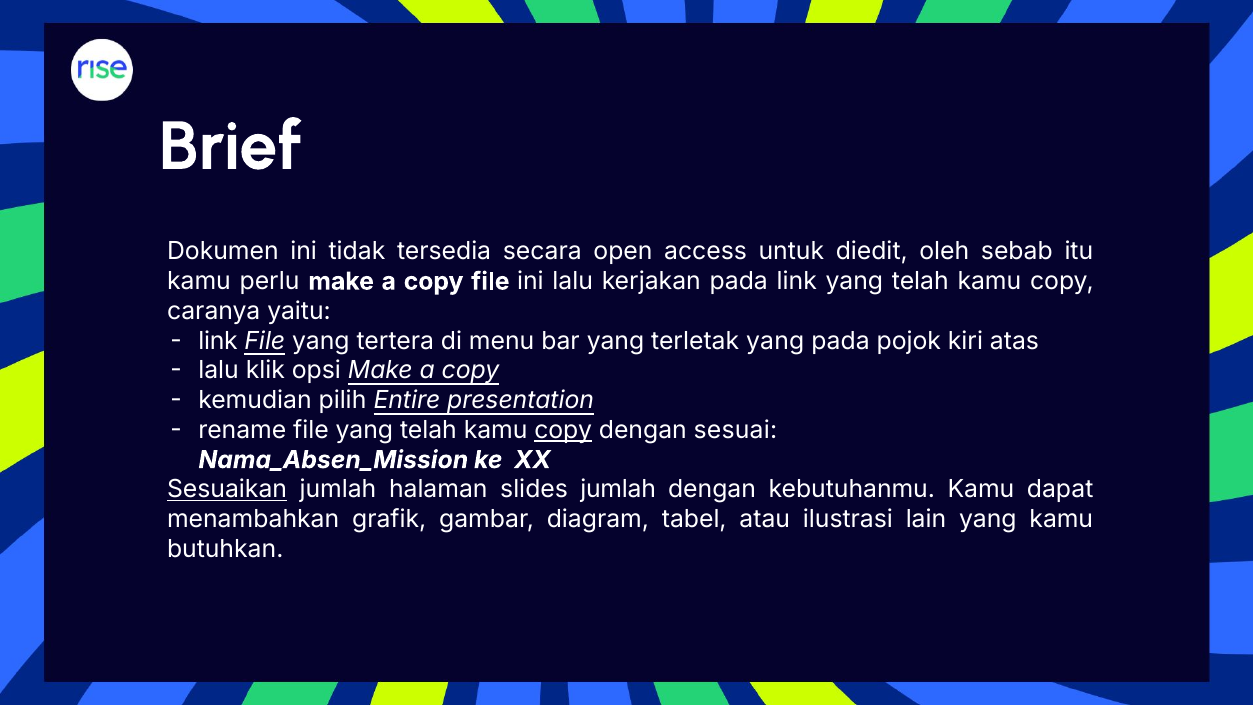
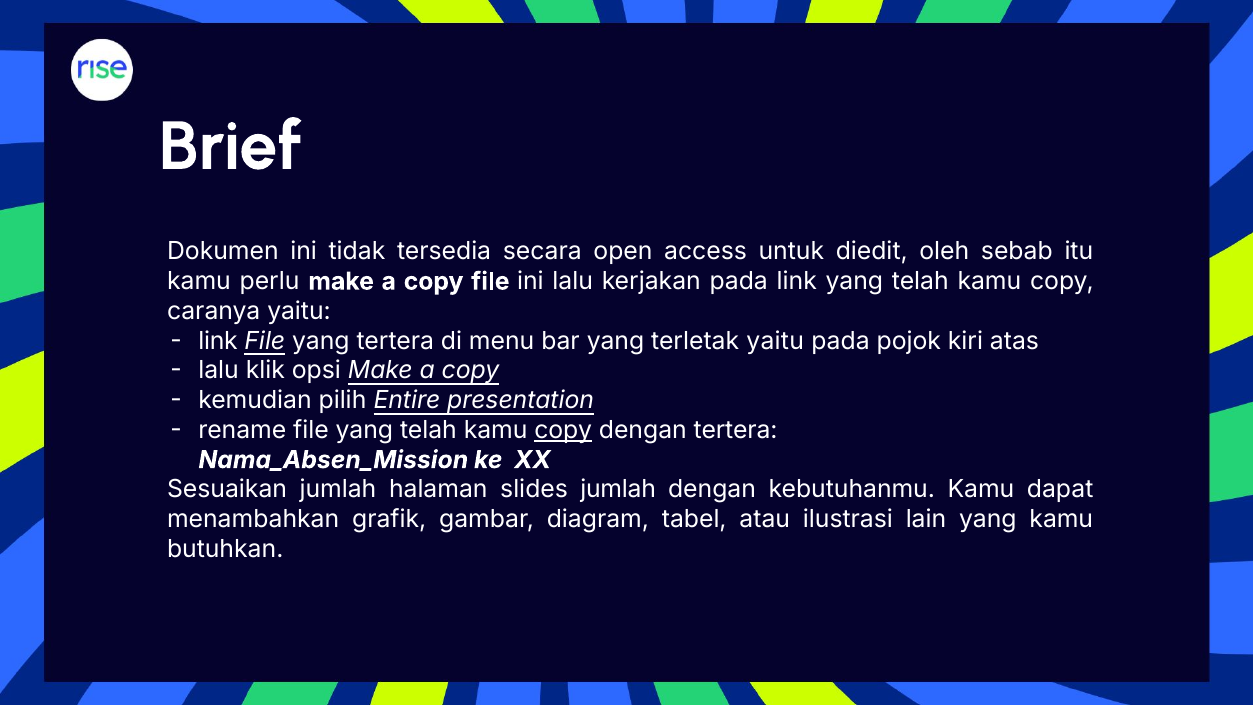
terletak yang: yang -> yaitu (775, 341)
dengan sesuai: sesuai -> tertera (736, 430)
Sesuaikan underline: present -> none (227, 490)
